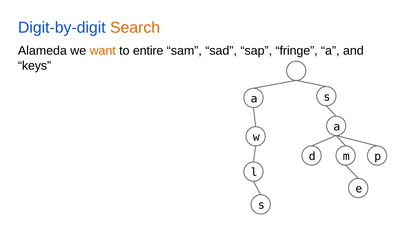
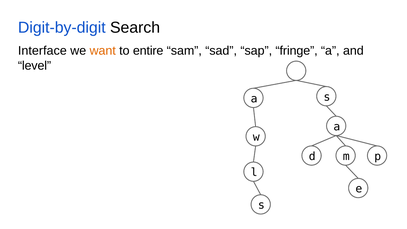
Search colour: orange -> black (135, 28)
Alameda: Alameda -> Interface (42, 51)
keys: keys -> level (35, 66)
